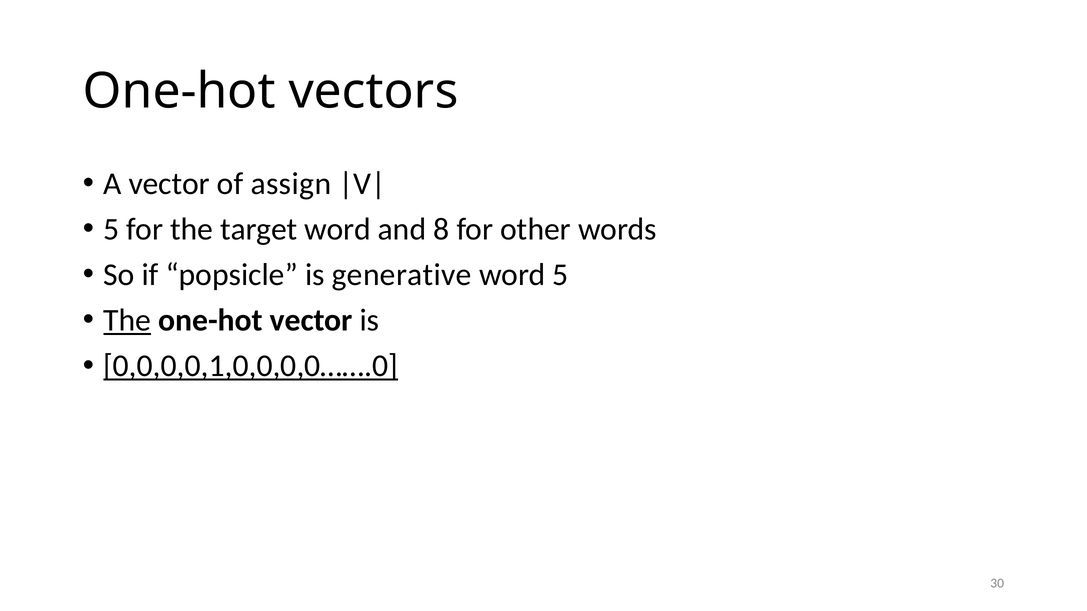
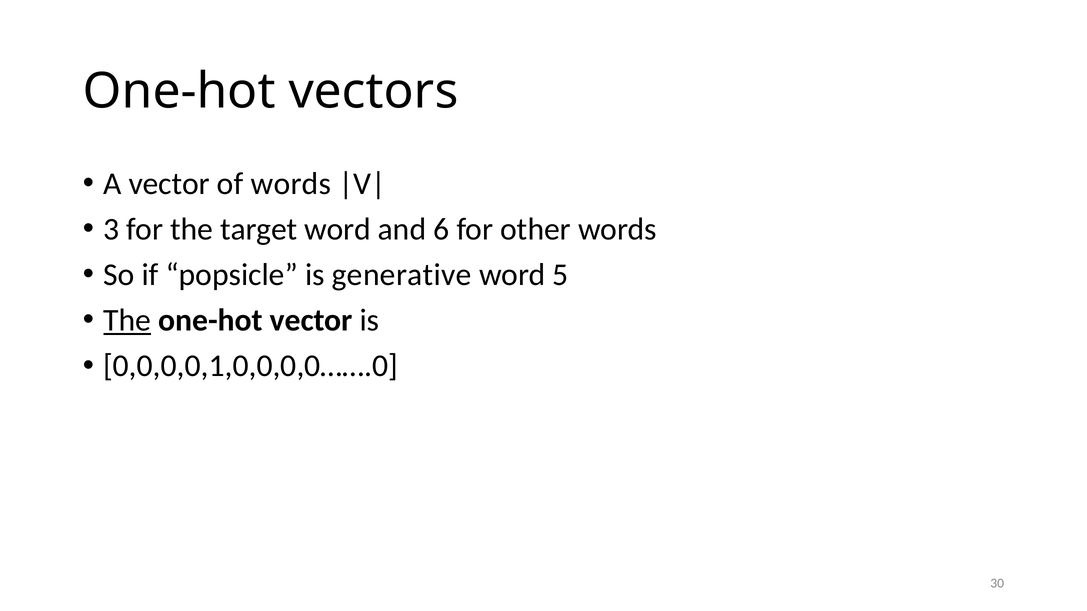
of assign: assign -> words (291, 184)
5: 5 -> 3 (111, 229)
8: 8 -> 6 (441, 229)
0,0,0,0,1,0,0,0,0…….0 underline: present -> none (251, 366)
